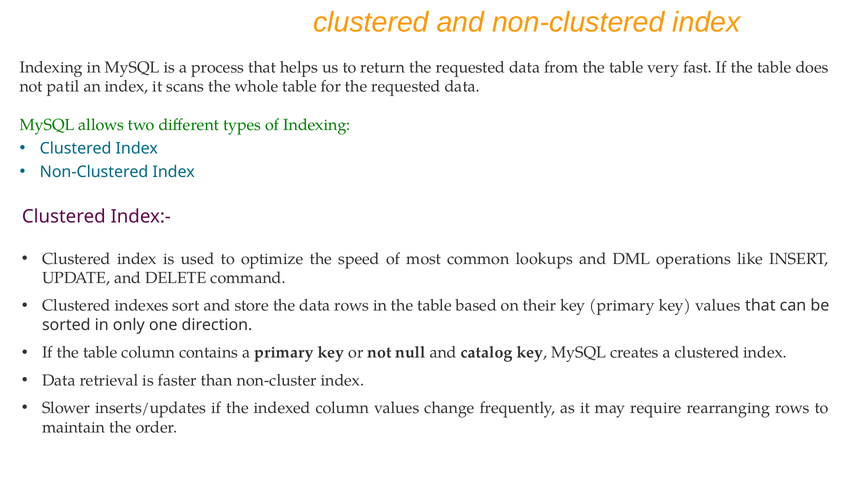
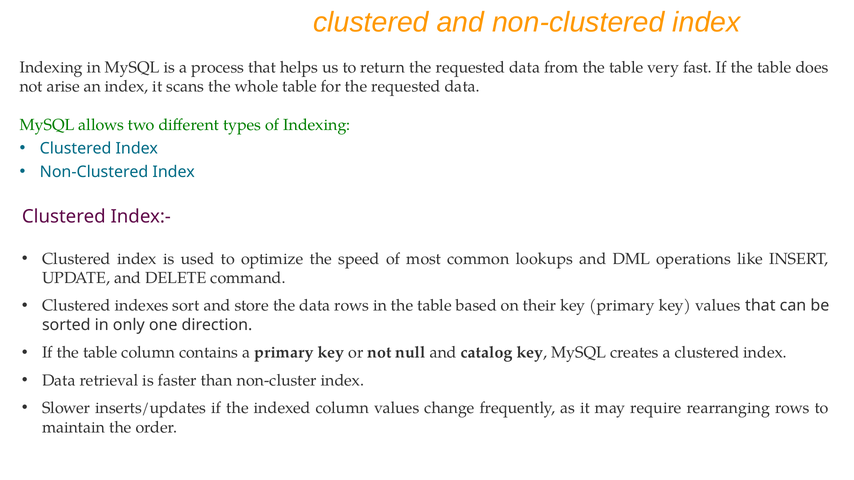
patil: patil -> arise (63, 87)
